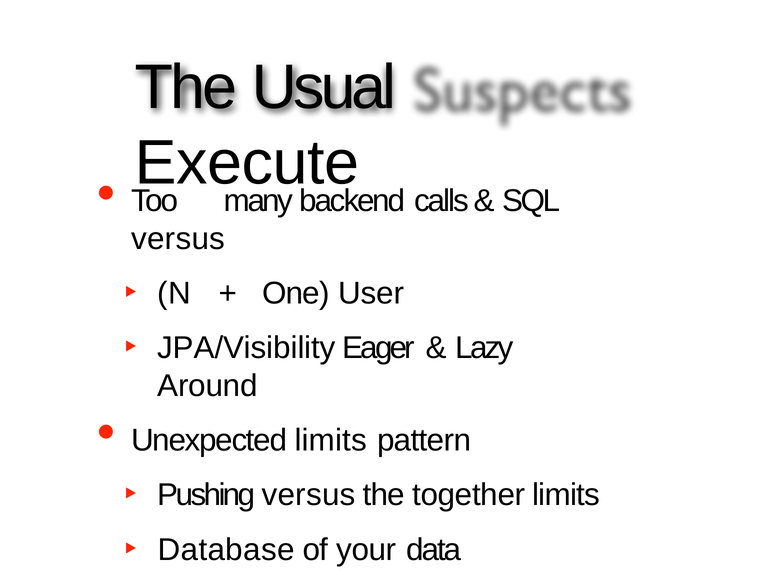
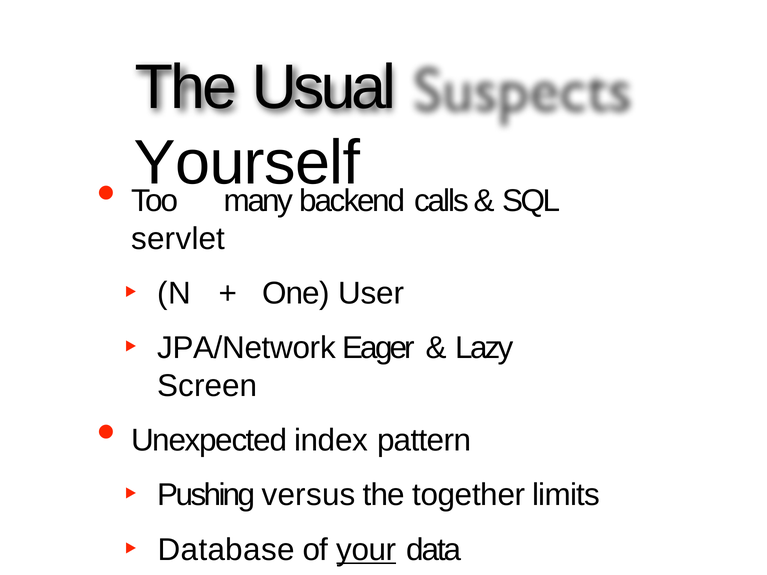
Execute: Execute -> Yourself (247, 163)
versus: versus -> servlet (178, 239)
JPA/Visibility: JPA/Visibility -> JPA/Network (247, 348)
Around: Around -> Screen (207, 386)
Unexpected limits: limits -> index (331, 441)
your underline: none -> present (366, 550)
